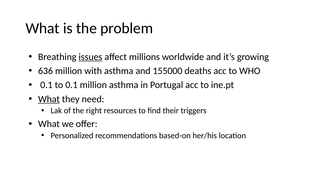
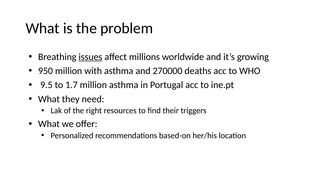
636: 636 -> 950 (46, 71)
155000: 155000 -> 270000 (168, 71)
0.1: 0.1 -> 9.5 (46, 85)
to 0.1: 0.1 -> 1.7 (71, 85)
What underline: present -> none (49, 99)
